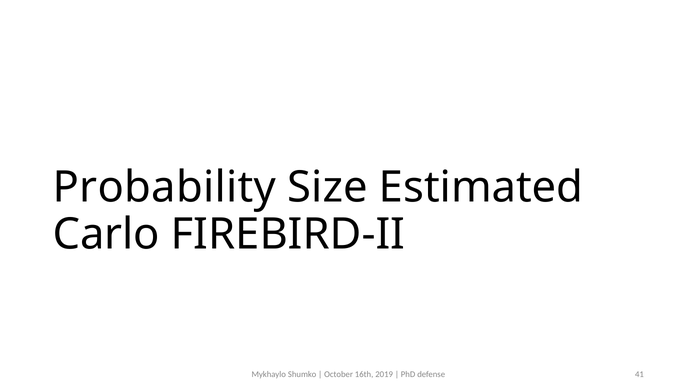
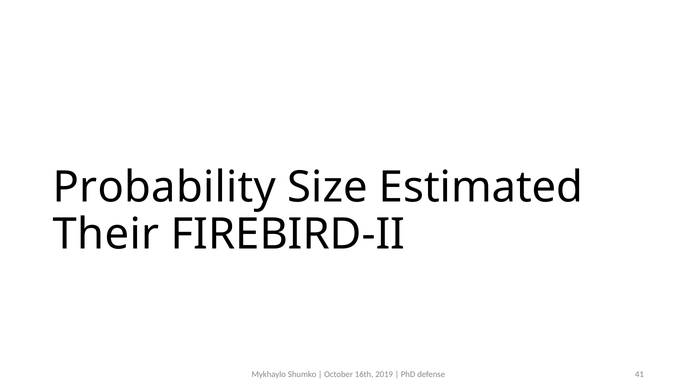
Carlo: Carlo -> Their (106, 234)
